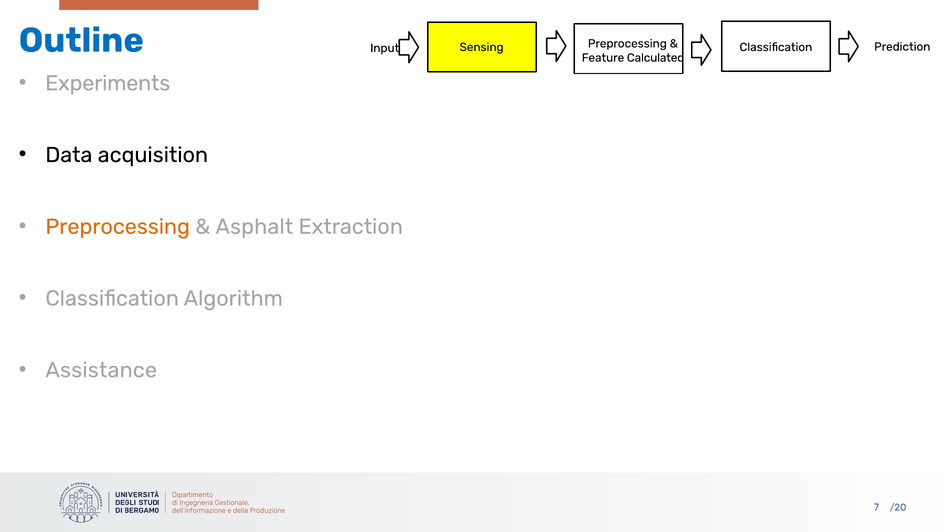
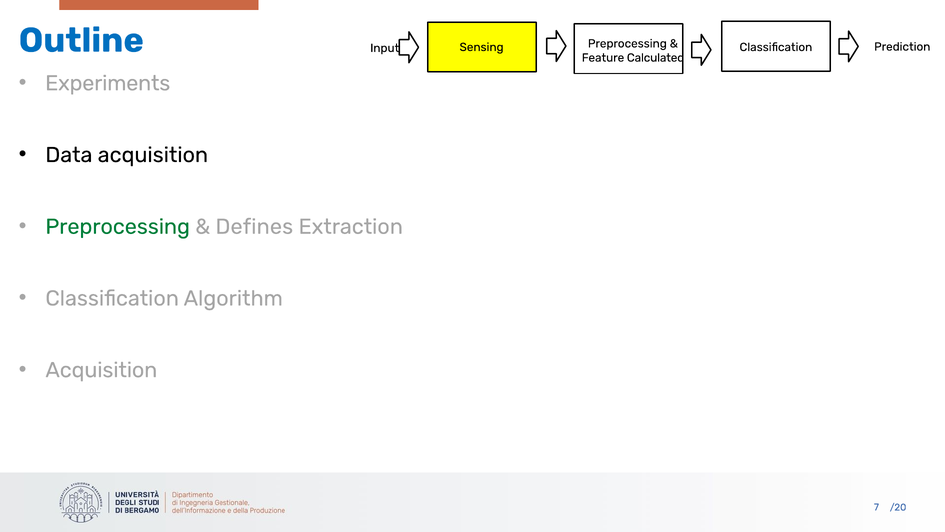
Preprocessing colour: orange -> green (118, 226)
Asphalt: Asphalt -> Defines (254, 226)
Assistance: Assistance -> Acquisition (101, 370)
